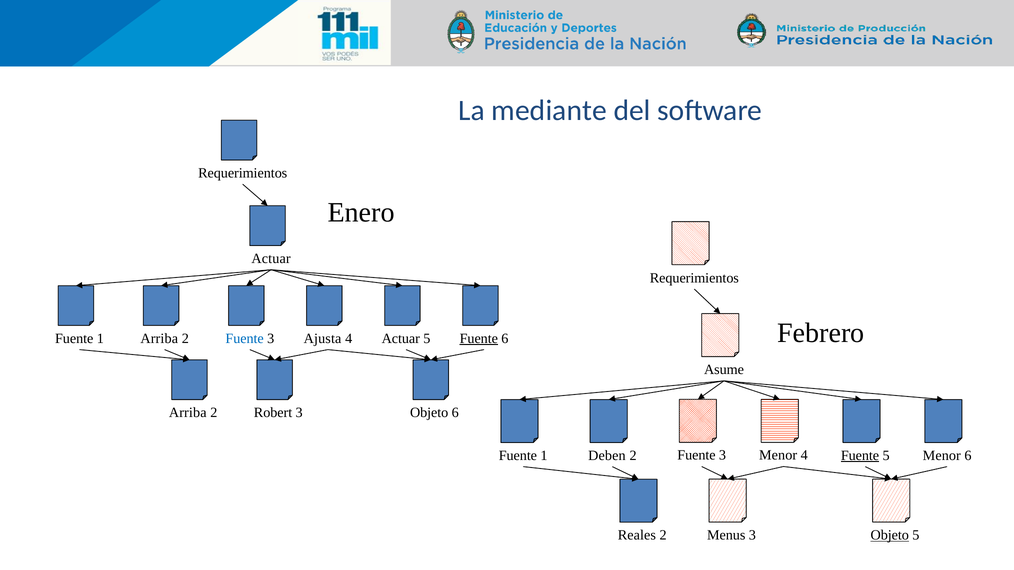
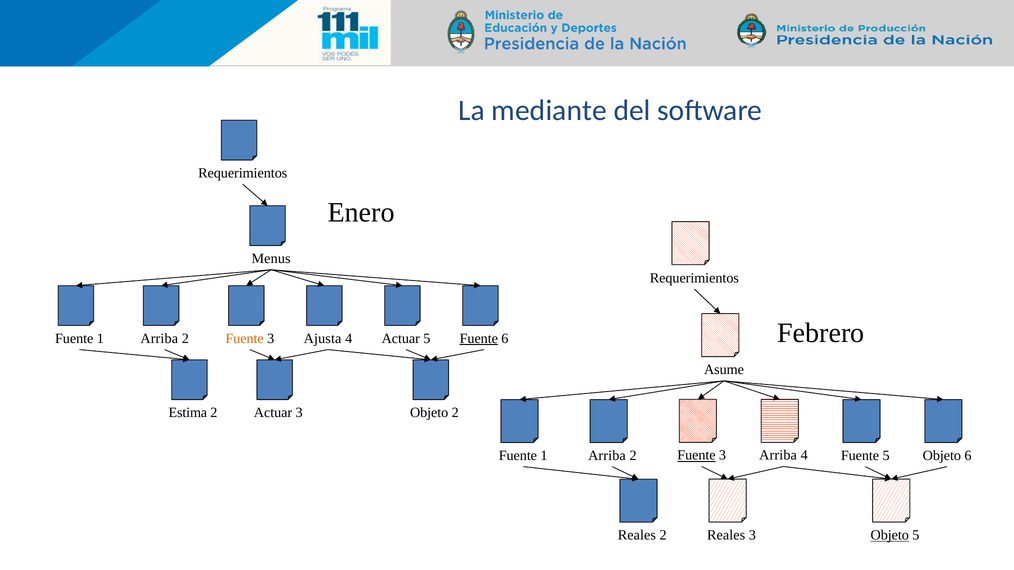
Actuar: Actuar -> Menus (271, 259)
Fuente colour: blue -> orange (245, 339)
Arriba: Arriba -> Estima (188, 413)
2 Robert: Robert -> Actuar (273, 413)
Objeto 6: 6 -> 2 (455, 413)
Deben: Deben -> Arriba (607, 456)
Fuente underline: none -> present (696, 456)
3 Menor: Menor -> Arriba (778, 456)
Fuente underline: present -> none (860, 456)
5 Menor: Menor -> Objeto (942, 456)
2 Menus: Menus -> Reales (726, 535)
